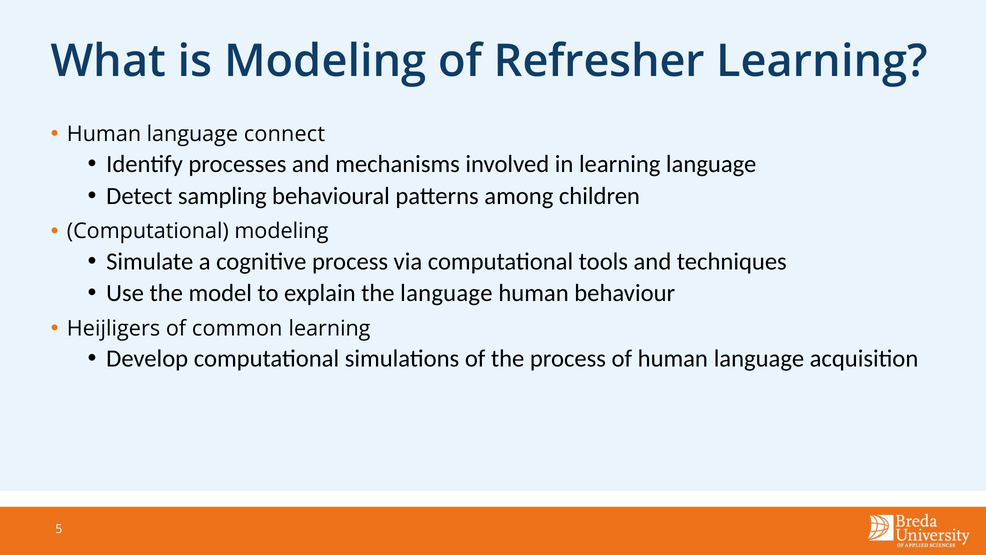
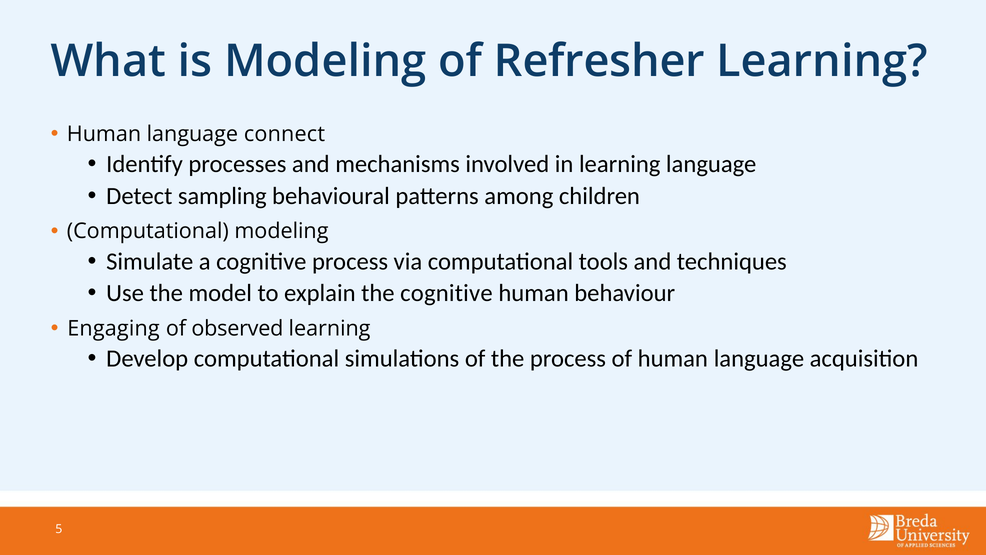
the language: language -> cognitive (446, 293)
Heijligers: Heijligers -> Engaging (113, 328)
common: common -> observed (237, 328)
